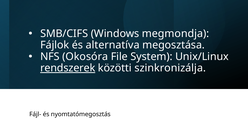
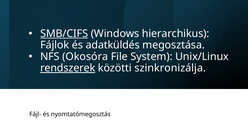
SMB/CIFS underline: none -> present (64, 33)
megmondja: megmondja -> hierarchikus (176, 33)
alternatíva: alternatíva -> adatküldés (113, 45)
